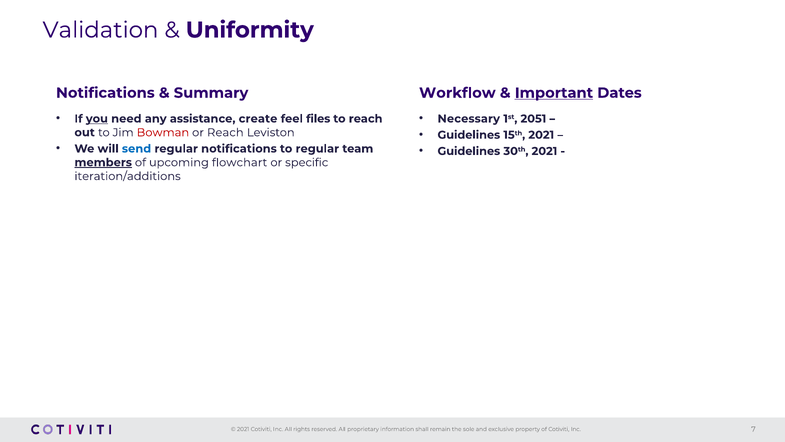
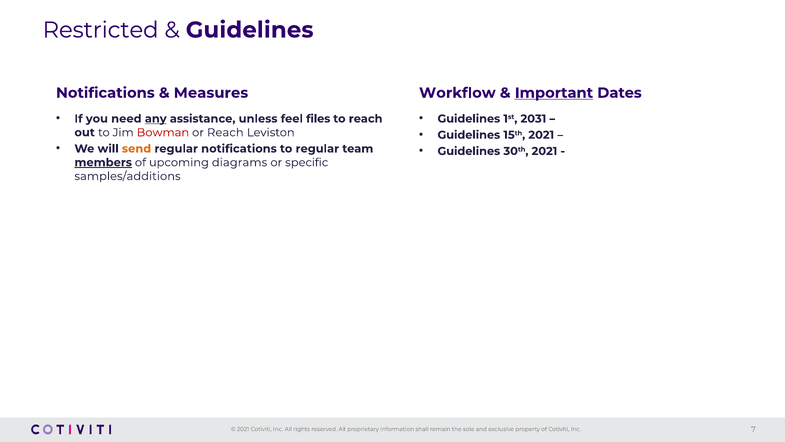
Validation: Validation -> Restricted (101, 30)
Uniformity: Uniformity -> Guidelines (250, 30)
Summary: Summary -> Measures (211, 93)
you underline: present -> none (97, 119)
any underline: none -> present (156, 119)
create: create -> unless (258, 119)
Necessary: Necessary -> Guidelines (469, 119)
2051: 2051 -> 2031 (533, 119)
send colour: blue -> orange (137, 149)
flowchart: flowchart -> diagrams (240, 162)
iteration/additions: iteration/additions -> samples/additions (128, 176)
